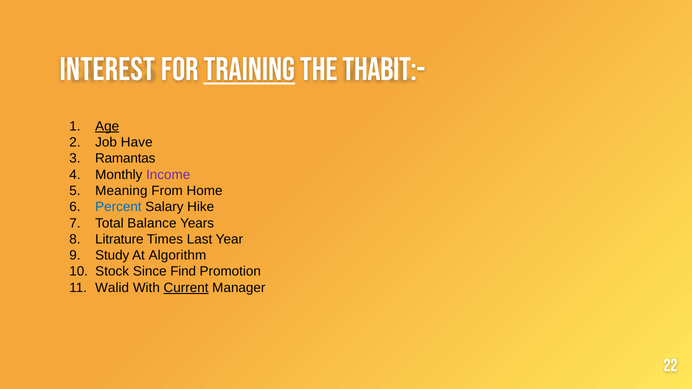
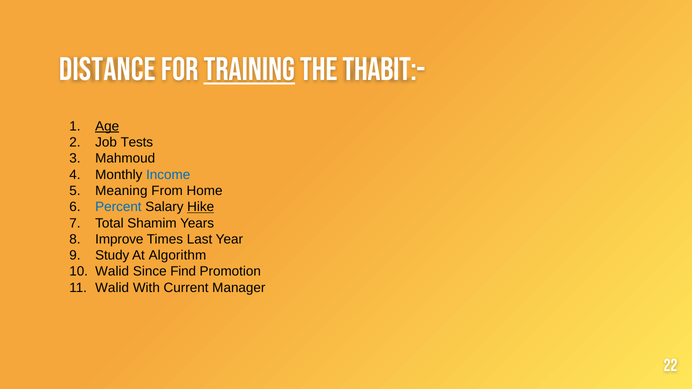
Interest: Interest -> Distance (107, 70)
Have: Have -> Tests (137, 142)
Ramantas: Ramantas -> Mahmoud (125, 159)
Income colour: purple -> blue (168, 175)
Hike underline: none -> present (201, 207)
Balance: Balance -> Shamim (152, 223)
Litrature: Litrature -> Improve (119, 239)
Stock: Stock -> Walid (112, 272)
Current underline: present -> none (186, 288)
